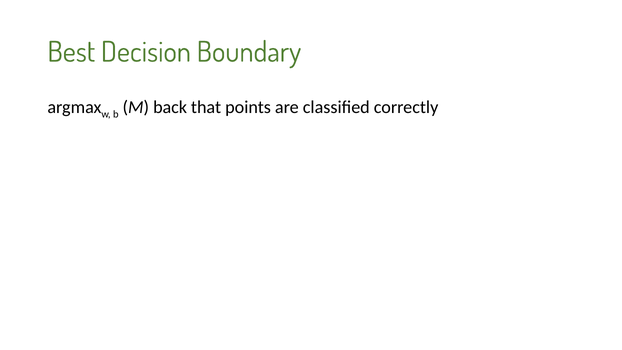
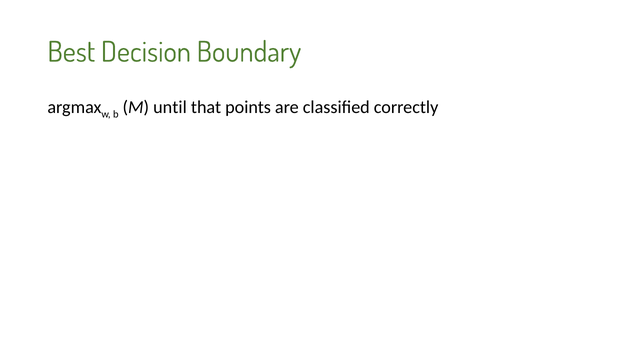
back: back -> until (170, 107)
